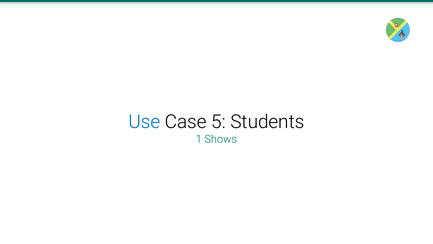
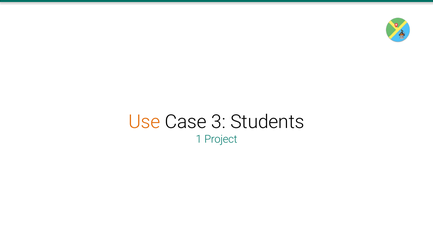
Use colour: blue -> orange (144, 122)
5: 5 -> 3 (219, 122)
Shows: Shows -> Project (221, 139)
